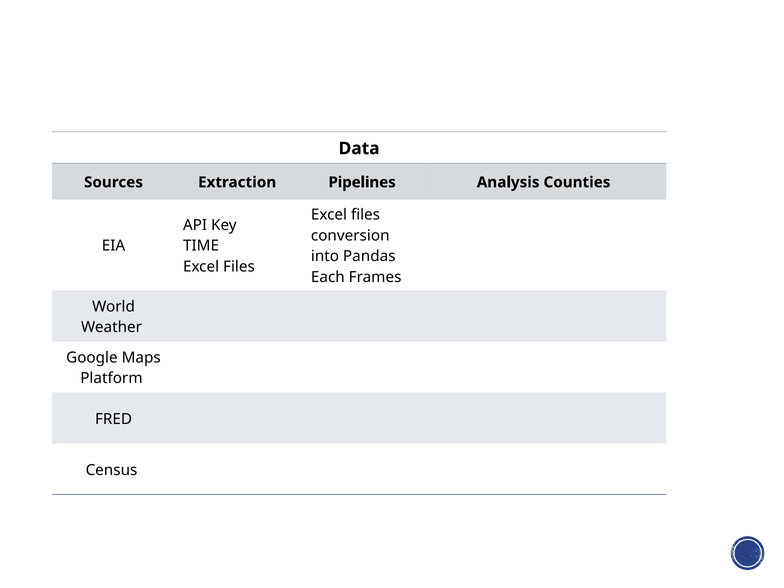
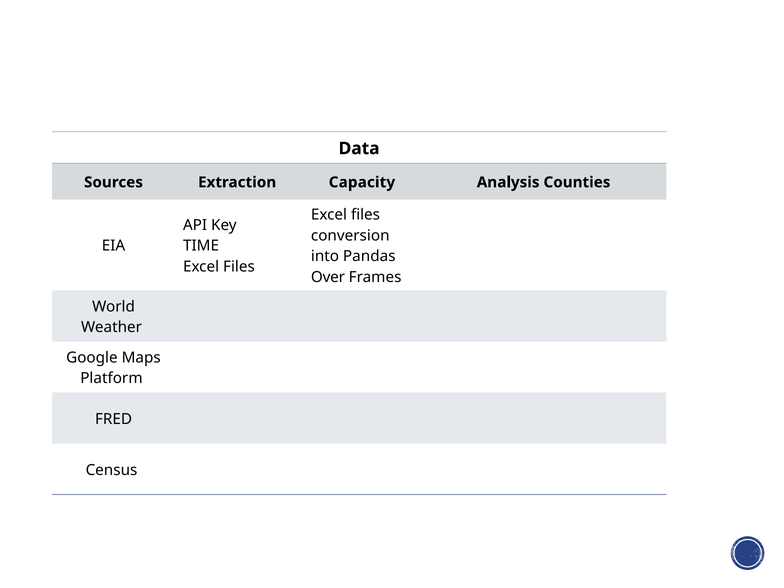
Pipelines: Pipelines -> Capacity (362, 182)
Each: Each -> Over (328, 277)
